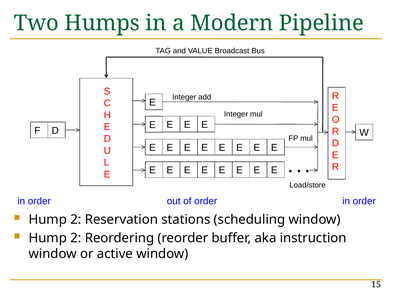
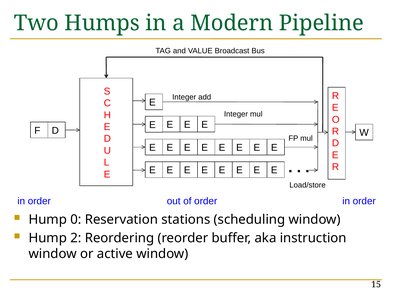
2: 2 -> 0 (76, 220)
